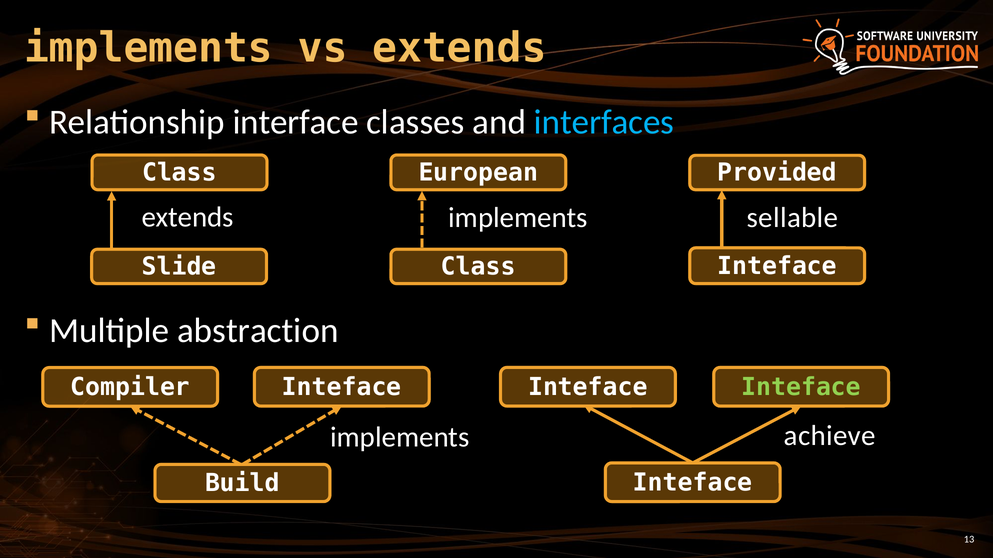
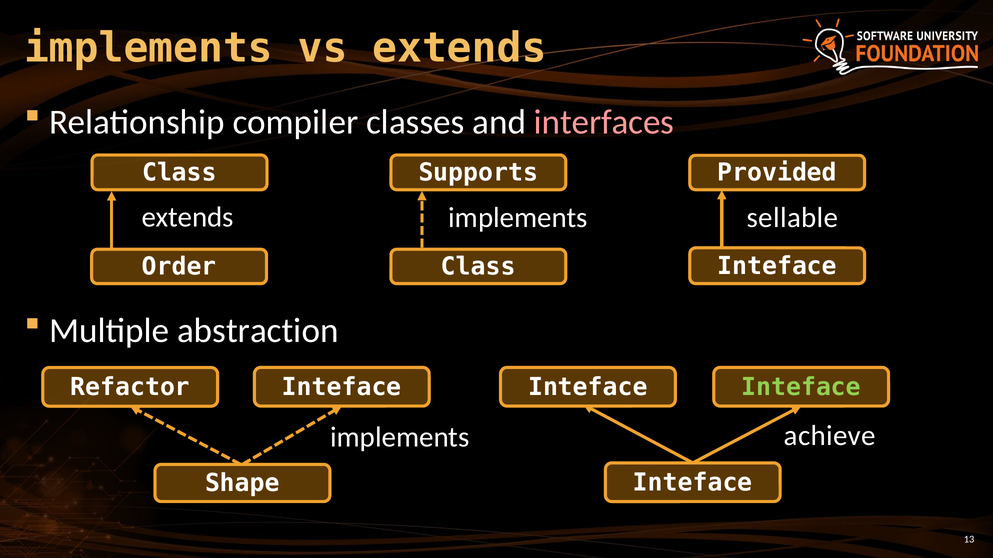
interface: interface -> compiler (295, 122)
interfaces colour: light blue -> pink (604, 122)
European: European -> Supports (478, 173)
Slide: Slide -> Order (179, 267)
Compiler: Compiler -> Refactor (130, 388)
Build: Build -> Shape (242, 484)
